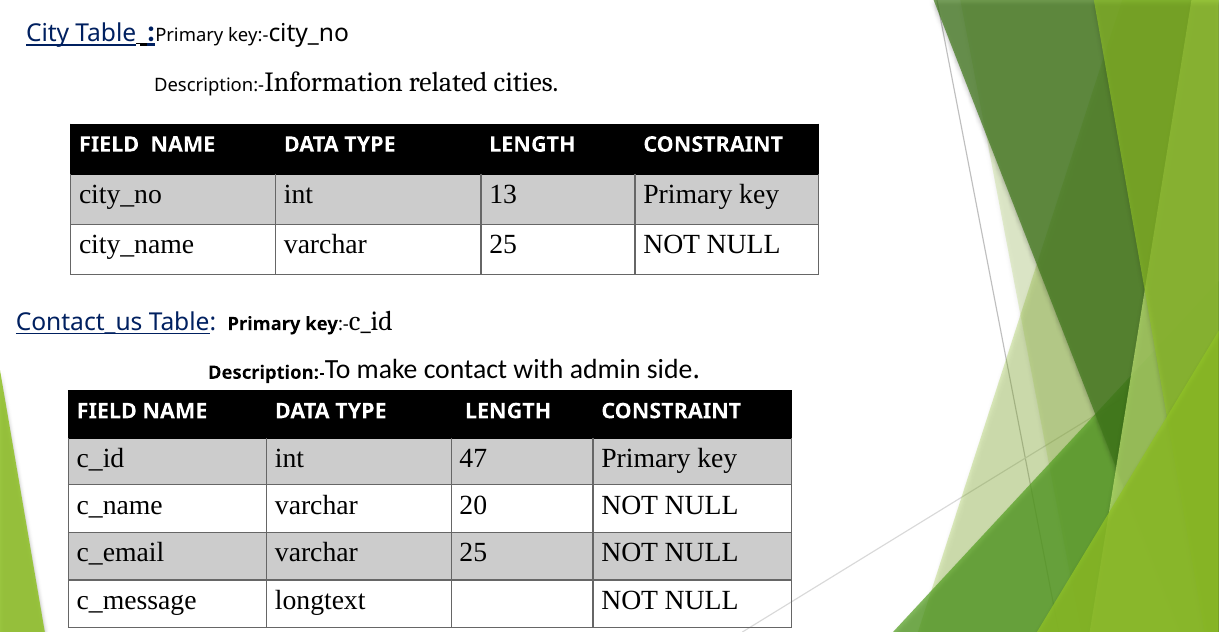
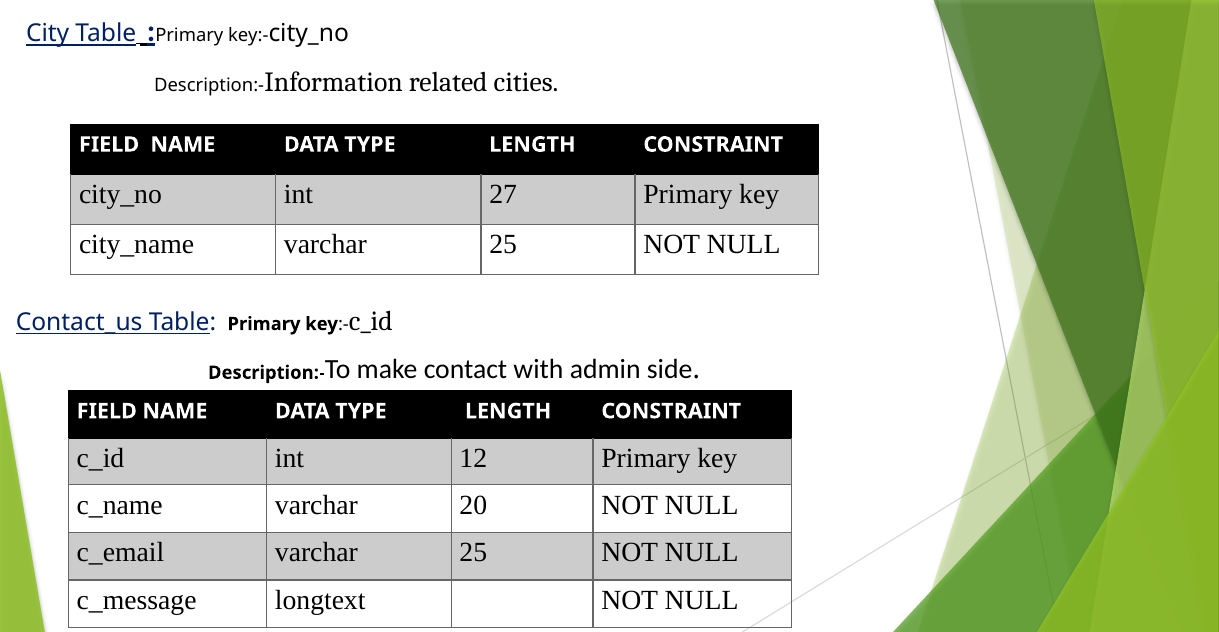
13: 13 -> 27 (503, 194)
47: 47 -> 12 (473, 458)
